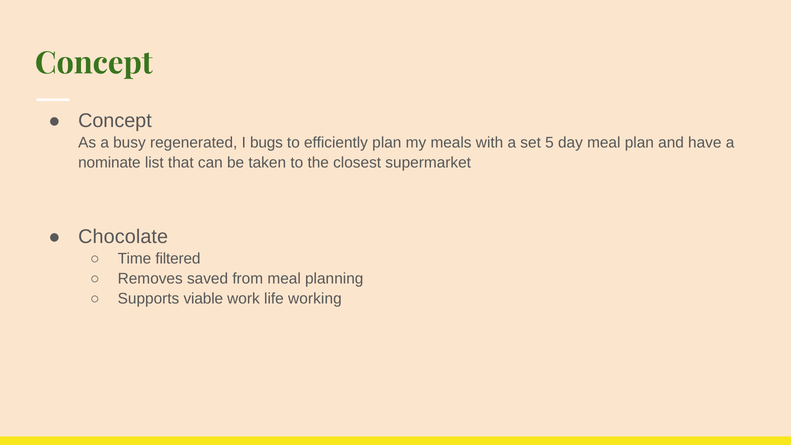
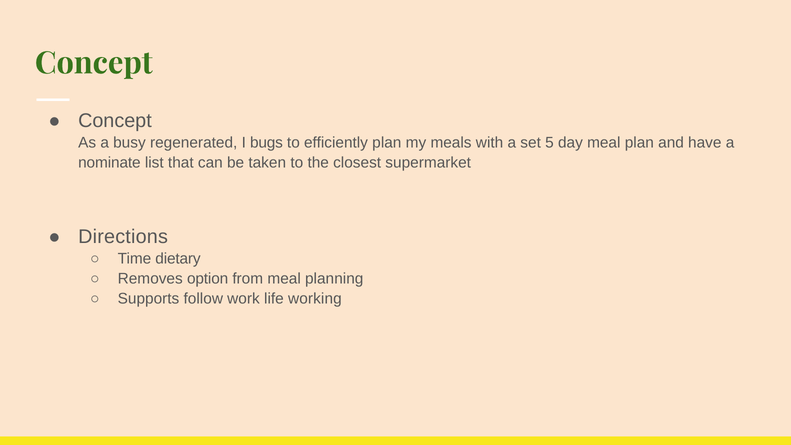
Chocolate: Chocolate -> Directions (123, 237)
filtered: filtered -> dietary (178, 259)
saved: saved -> option (208, 279)
viable: viable -> follow (203, 299)
